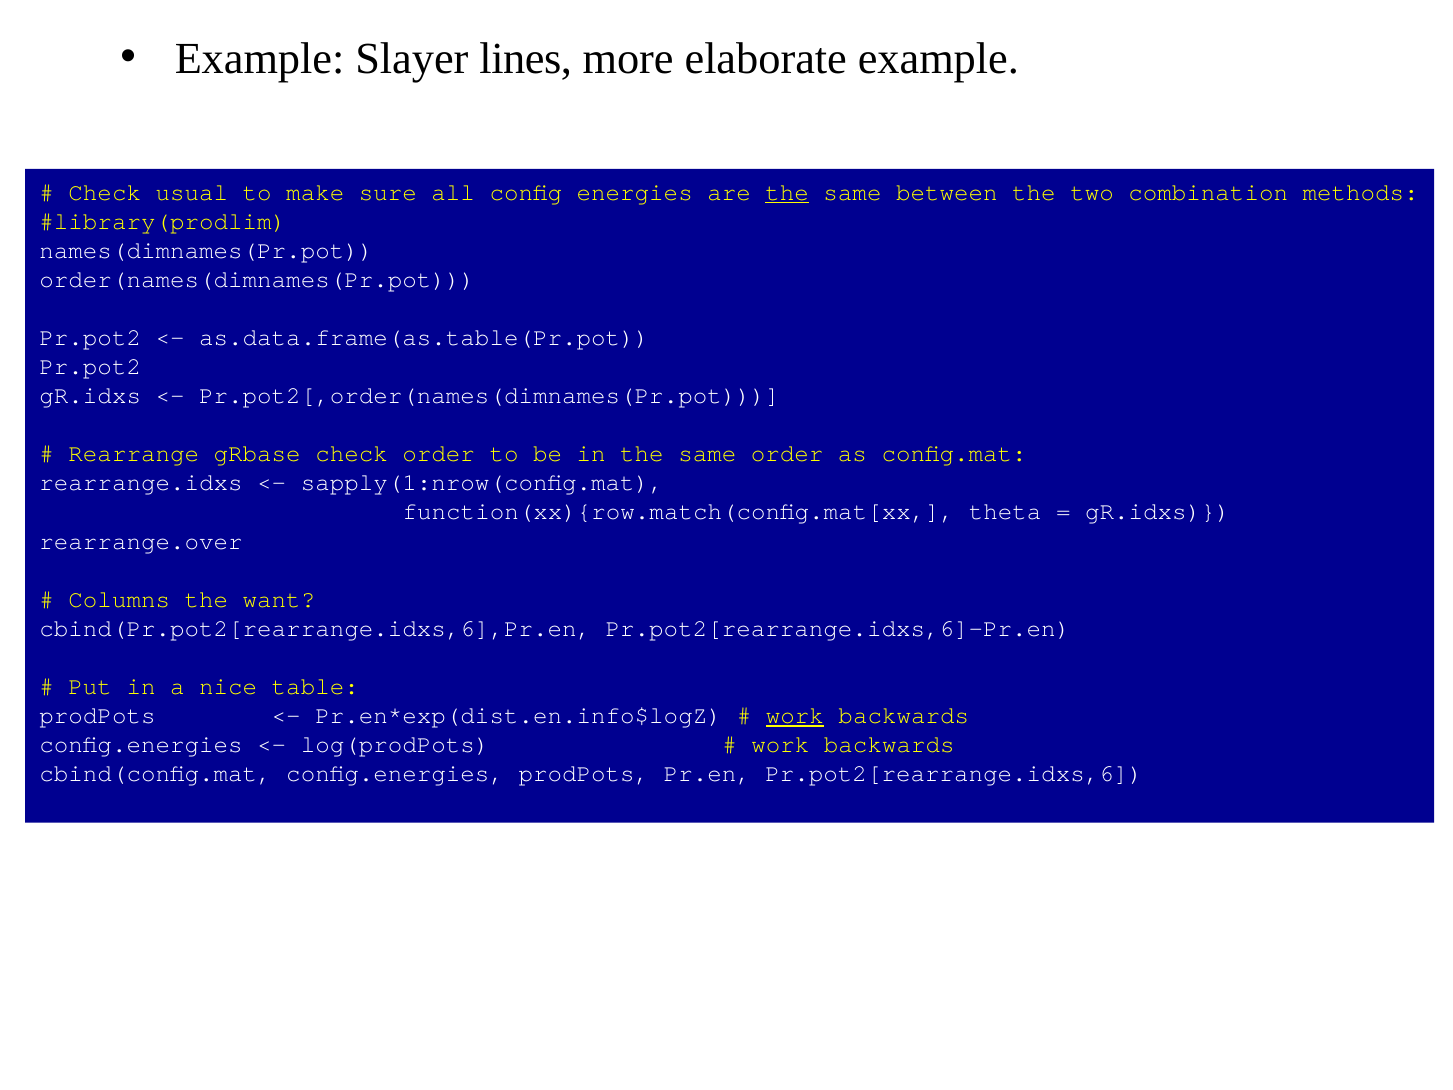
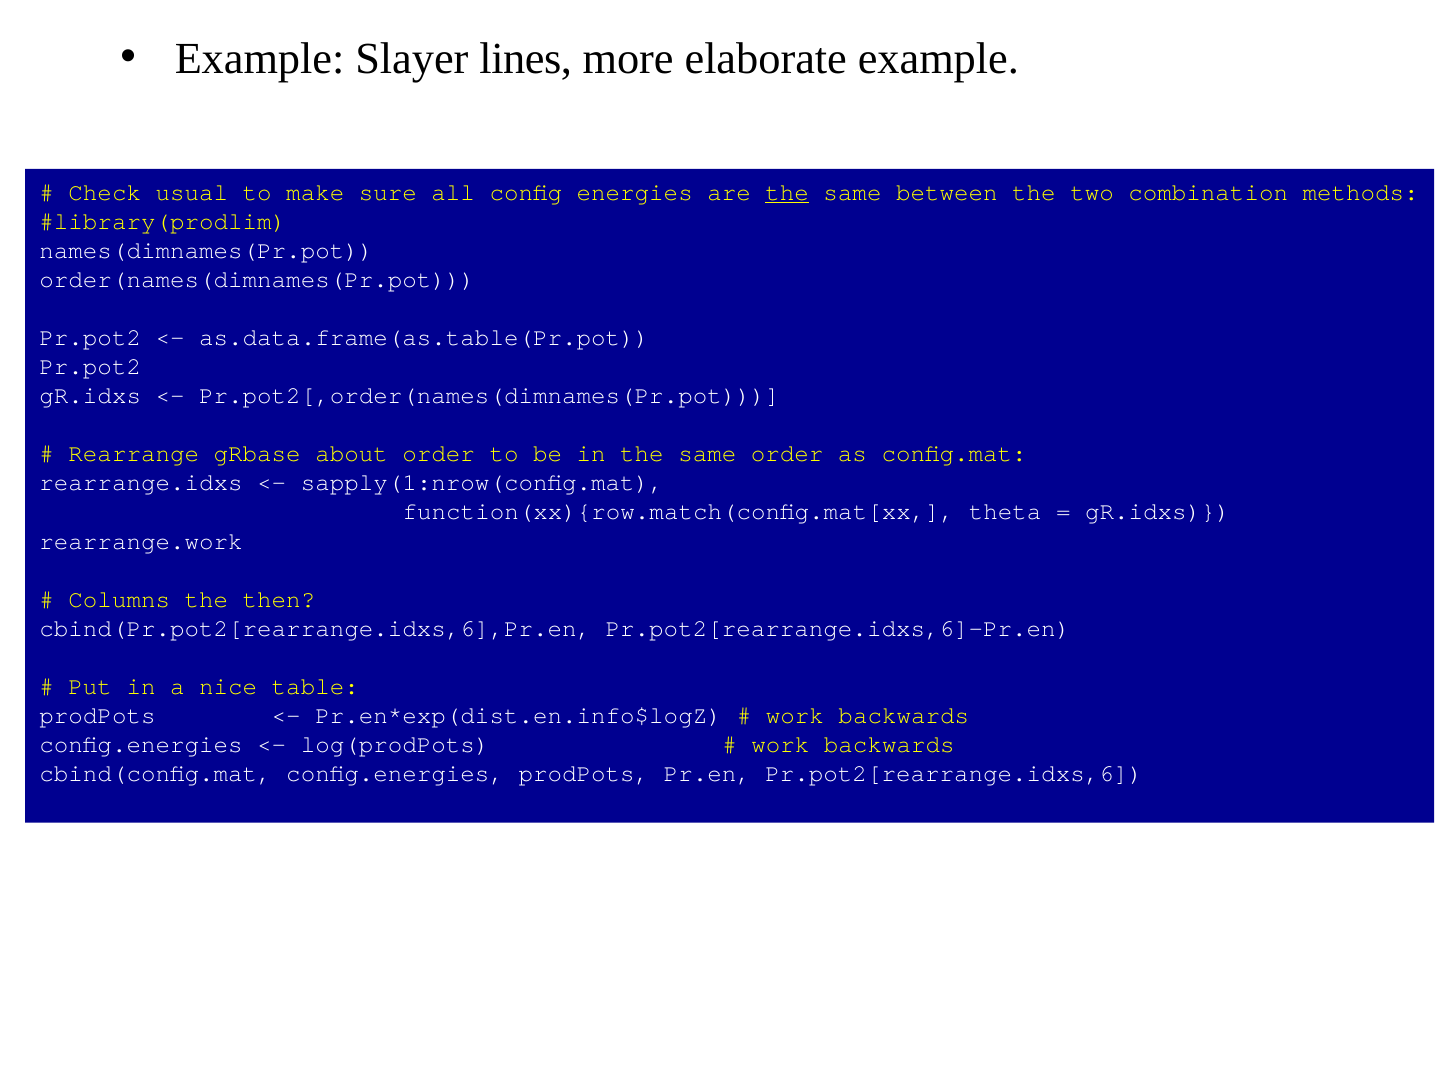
gRbase check: check -> about (352, 454)
rearrange.over: rearrange.over -> rearrange.work (141, 541)
want: want -> then (279, 599)
work underline: present -> none (795, 715)
